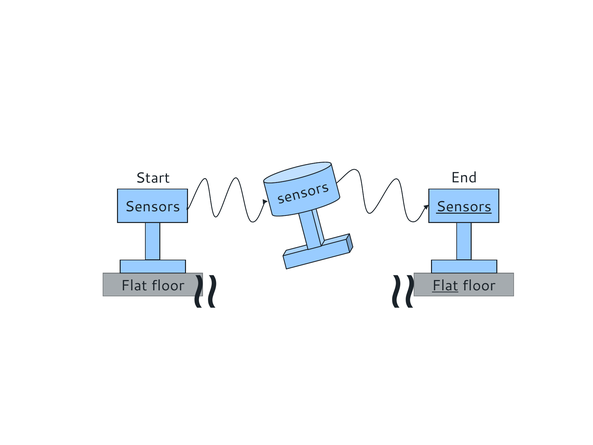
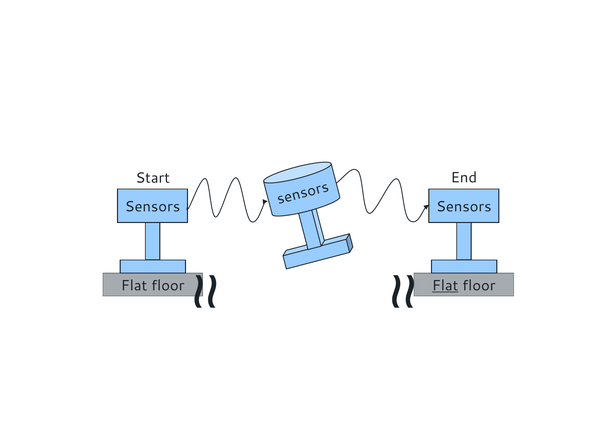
Sensors underline: present -> none (464, 207)
